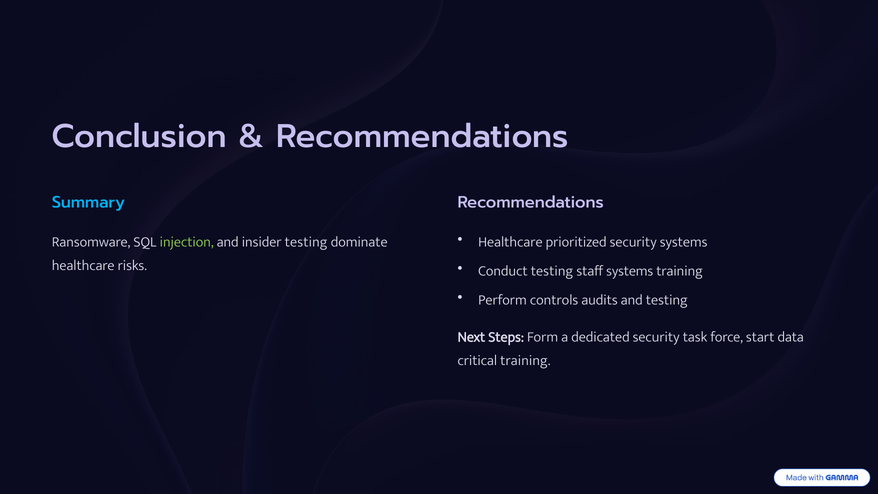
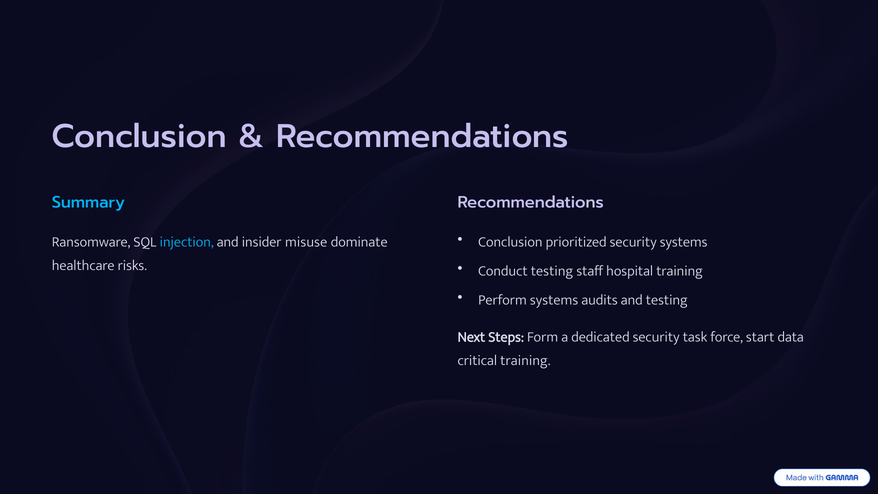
Healthcare: Healthcare -> Conclusion (510, 242)
injection colour: light green -> light blue (187, 242)
insider testing: testing -> misuse (306, 242)
staff systems: systems -> hospital (630, 271)
Perform controls: controls -> systems (554, 300)
